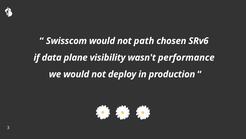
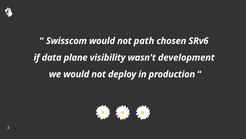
performance: performance -> development (186, 57)
